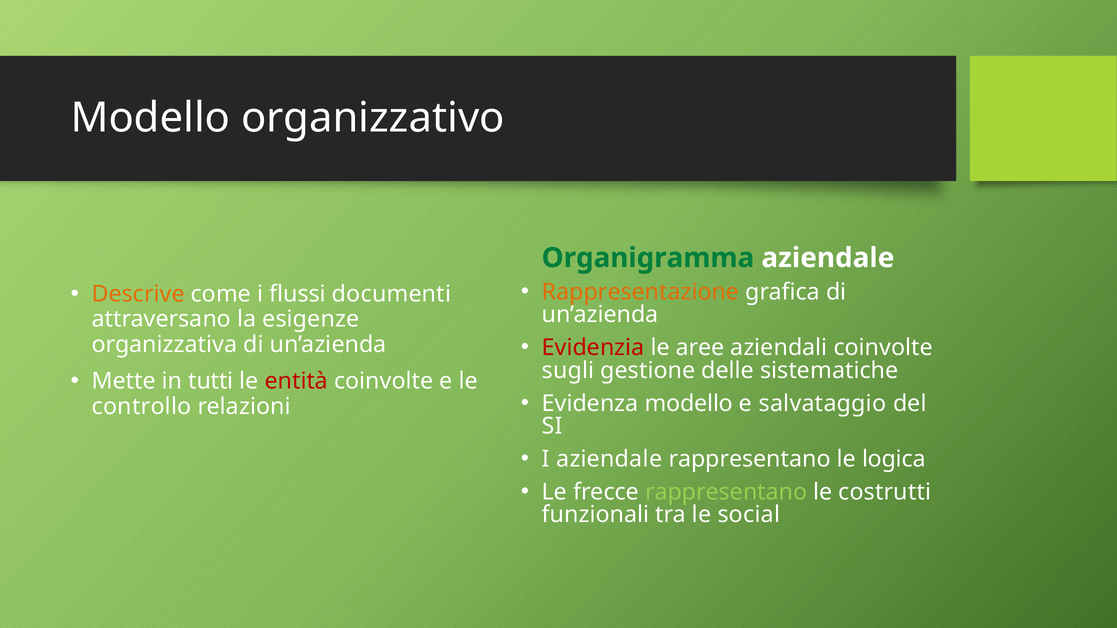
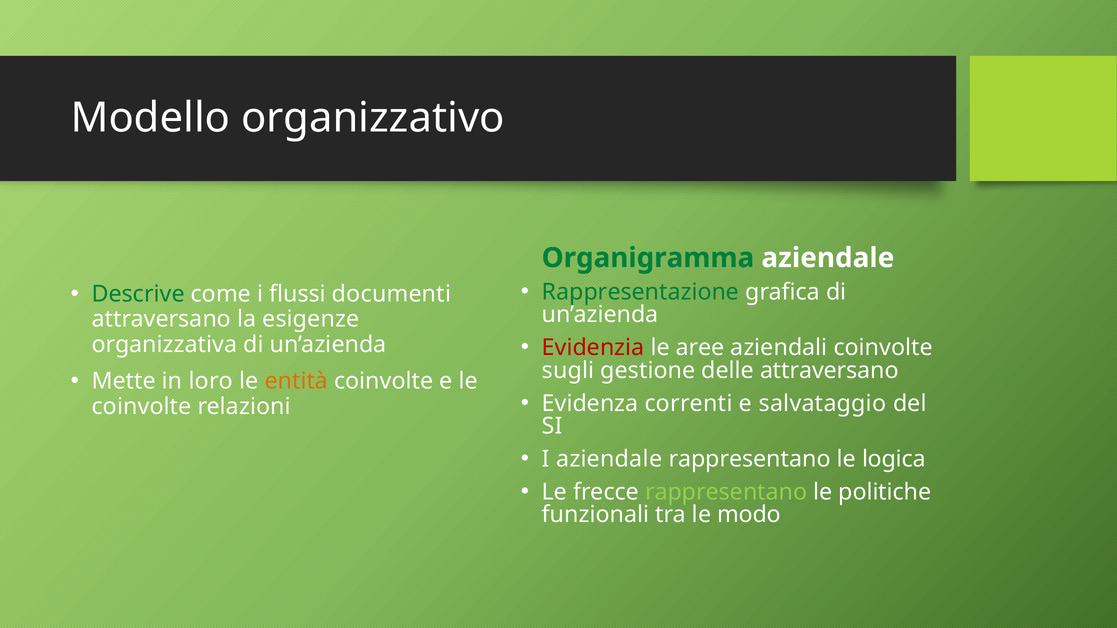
Rappresentazione colour: orange -> green (640, 292)
Descrive colour: orange -> green (138, 294)
delle sistematiche: sistematiche -> attraversano (829, 371)
tutti: tutti -> loro (211, 381)
entità colour: red -> orange (296, 381)
Evidenza modello: modello -> correnti (689, 404)
controllo: controllo -> coinvolte (142, 407)
costrutti: costrutti -> politiche (885, 492)
social: social -> modo (749, 515)
